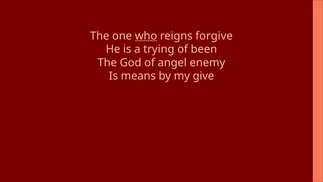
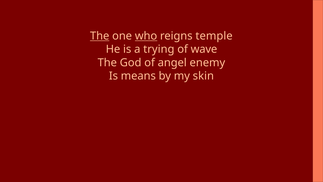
The underline: none -> present (100, 36)
forgive: forgive -> temple (214, 36)
been: been -> wave (204, 49)
give: give -> skin (203, 76)
